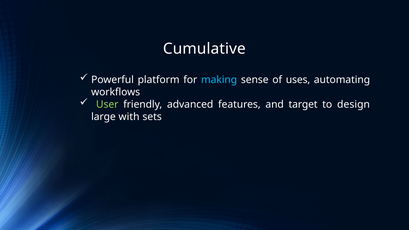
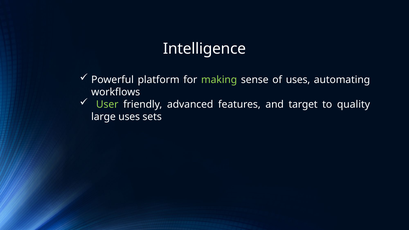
Cumulative: Cumulative -> Intelligence (204, 49)
making colour: light blue -> light green (219, 80)
design: design -> quality (354, 104)
large with: with -> uses (129, 117)
